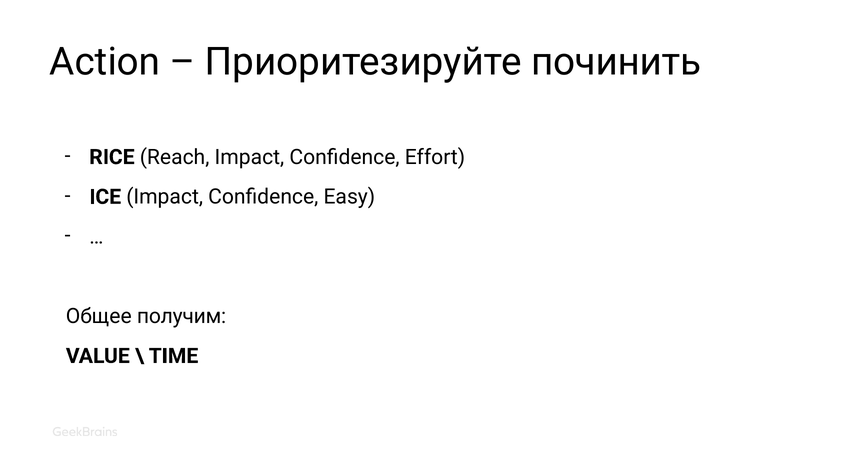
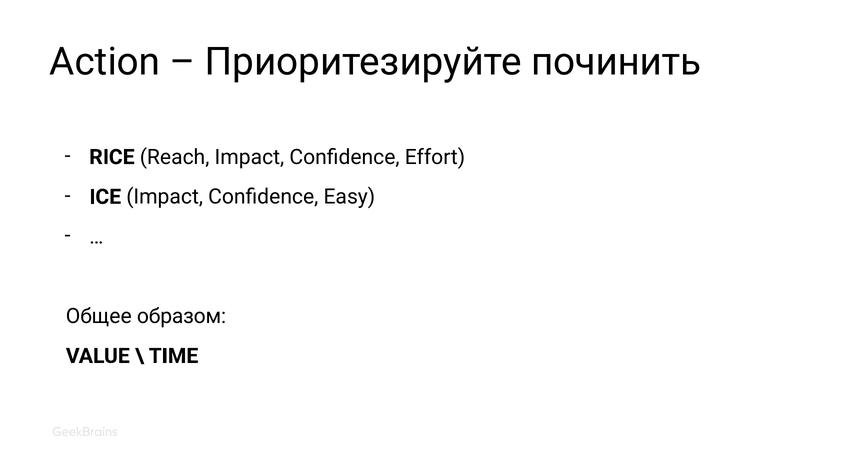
получим: получим -> образом (182, 316)
